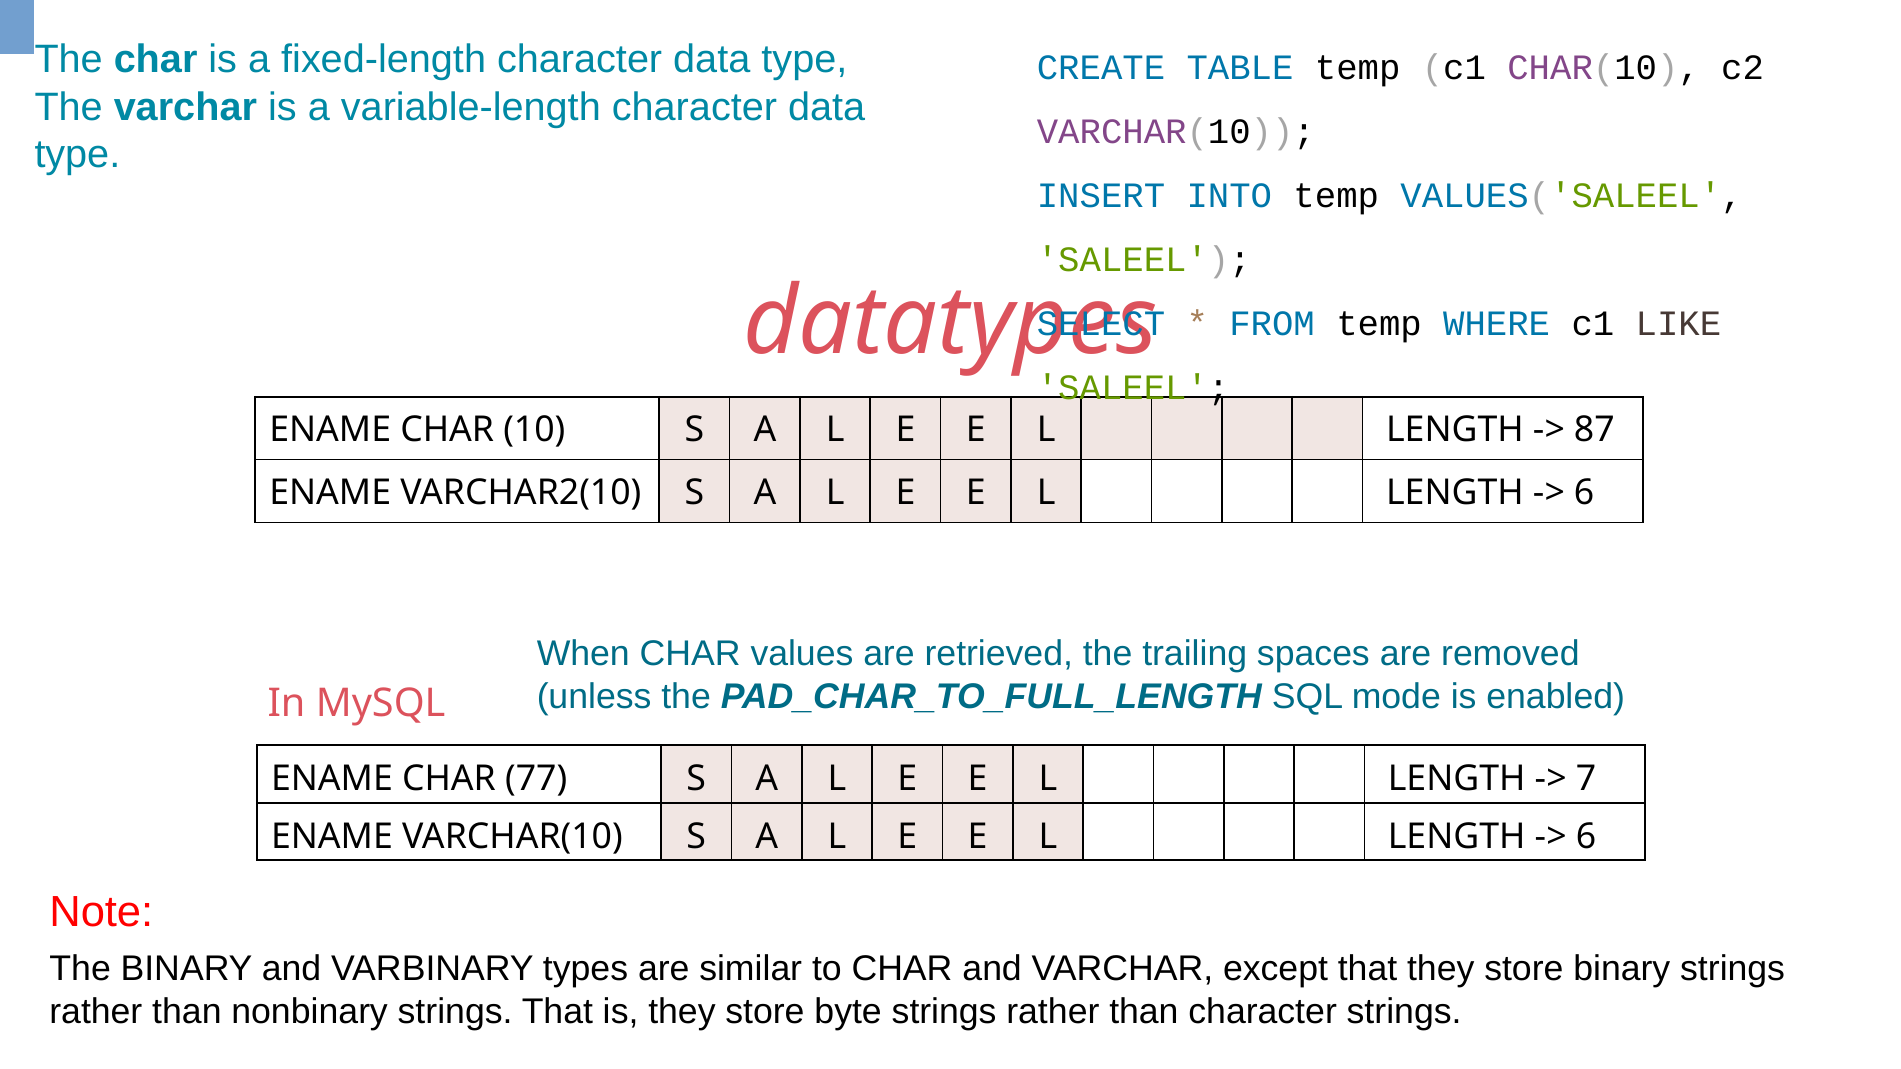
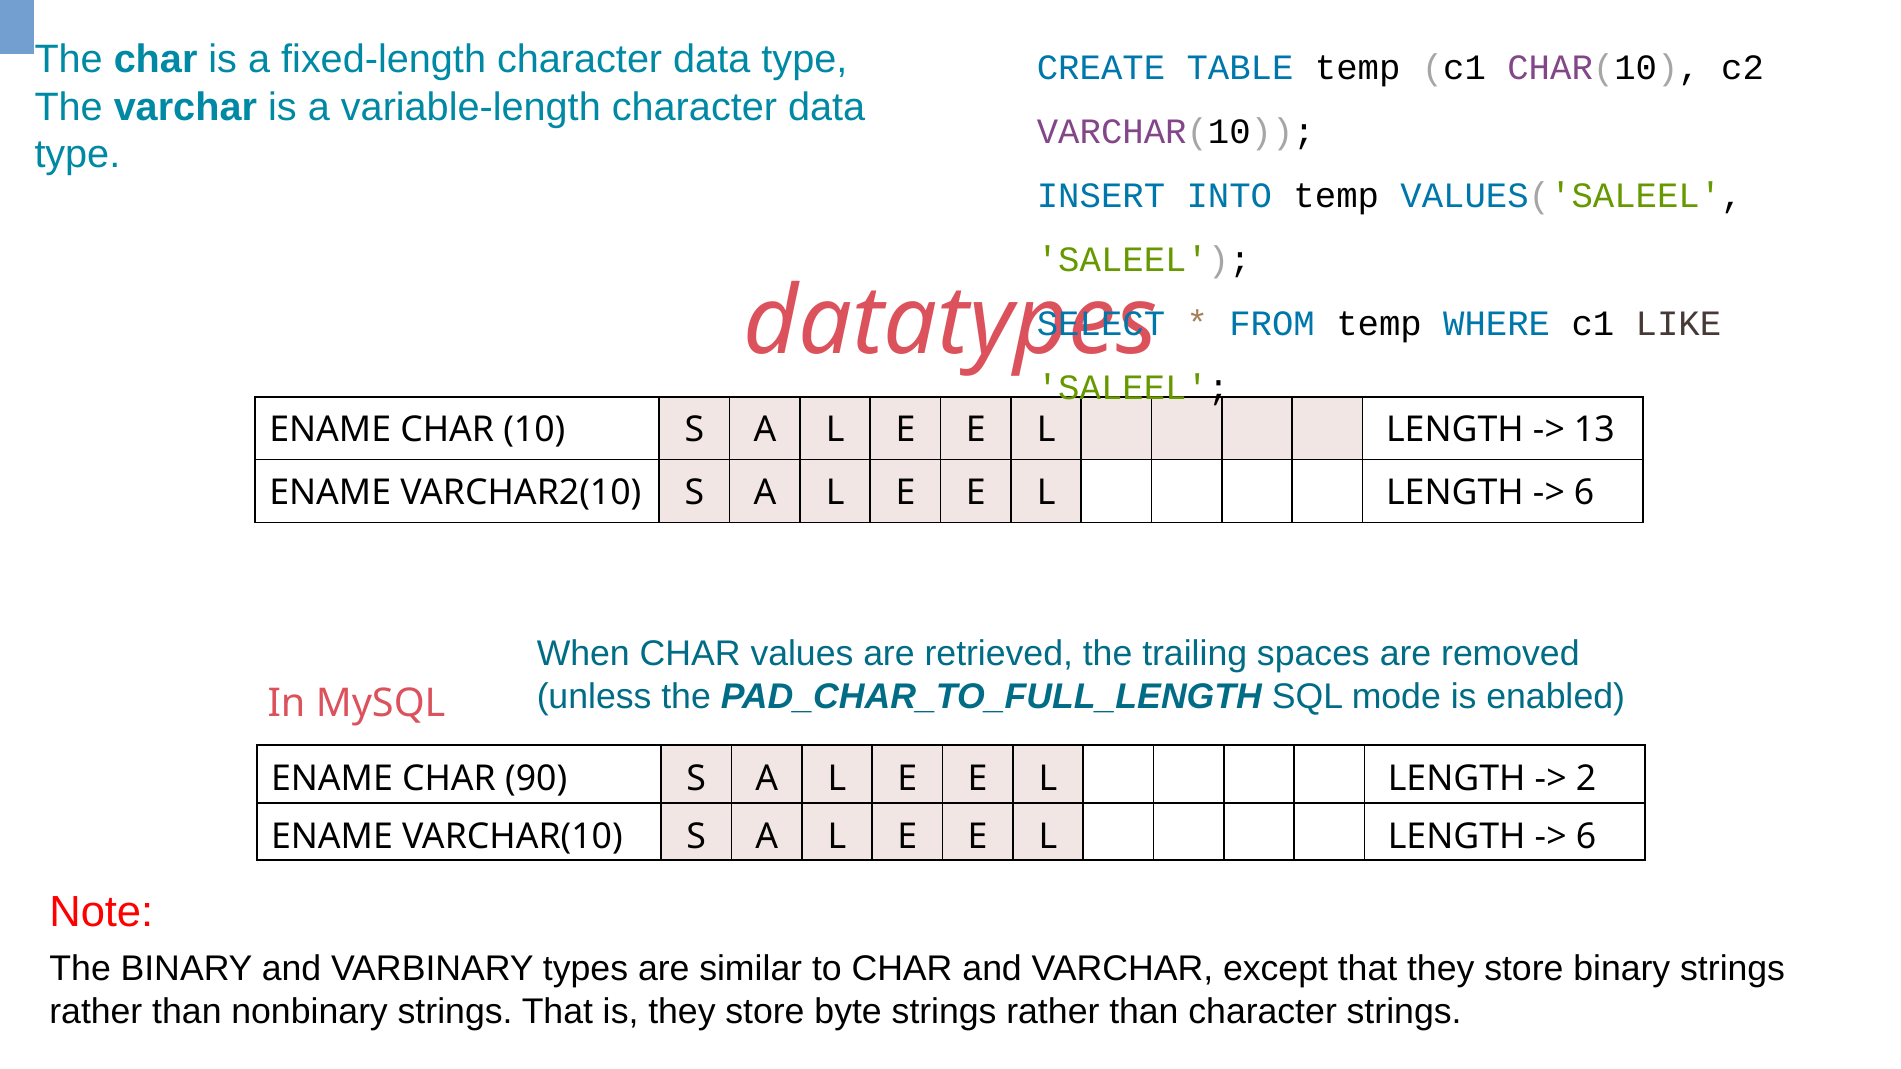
87: 87 -> 13 (1594, 430)
77: 77 -> 90 (536, 779)
7: 7 -> 2 (1586, 779)
